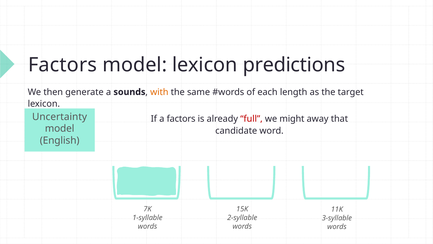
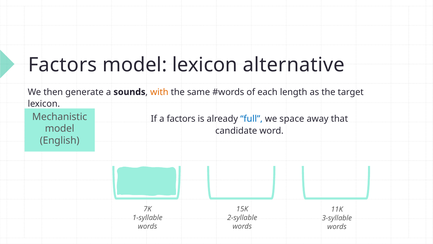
predictions: predictions -> alternative (294, 65)
Uncertainty: Uncertainty -> Mechanistic (60, 117)
full colour: red -> blue (251, 119)
might: might -> space (292, 119)
